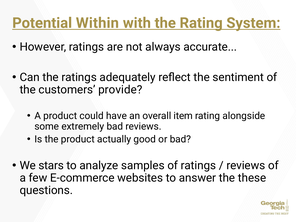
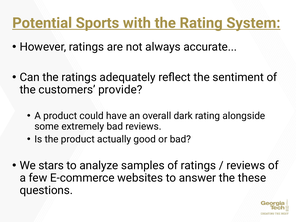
Within: Within -> Sports (97, 23)
item: item -> dark (183, 116)
